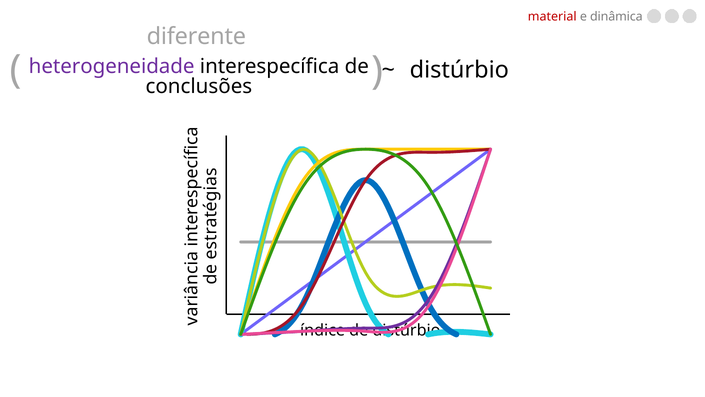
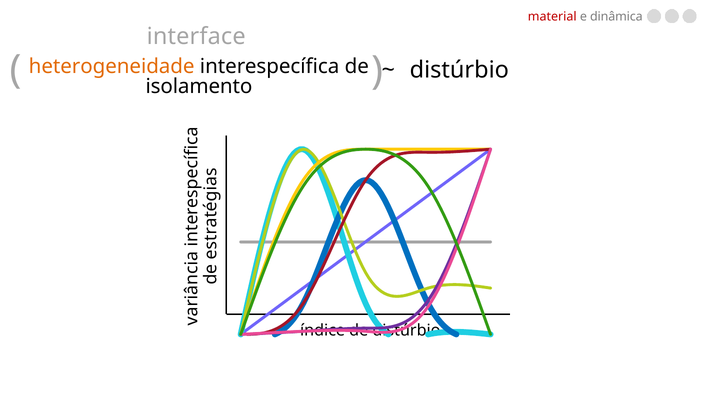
diferente: diferente -> interface (196, 37)
heterogeneidade colour: purple -> orange (112, 67)
conclusões: conclusões -> isolamento (199, 87)
